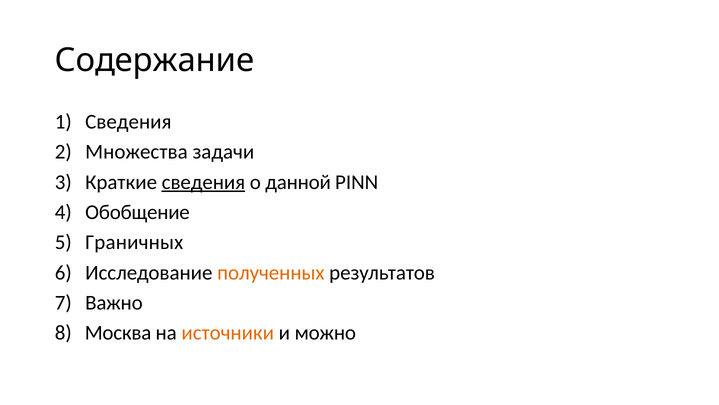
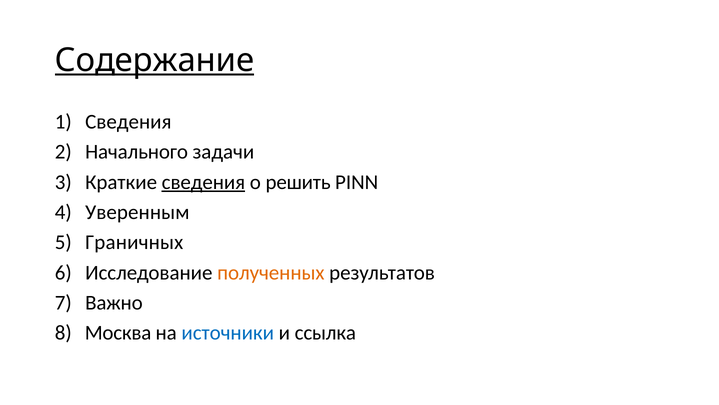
Содержание underline: none -> present (155, 60)
Множества: Множества -> Начального (137, 152)
данной: данной -> решить (298, 182)
Обобщение: Обобщение -> Уверенным (137, 212)
источники colour: orange -> blue (228, 333)
можно: можно -> ссылка (325, 333)
